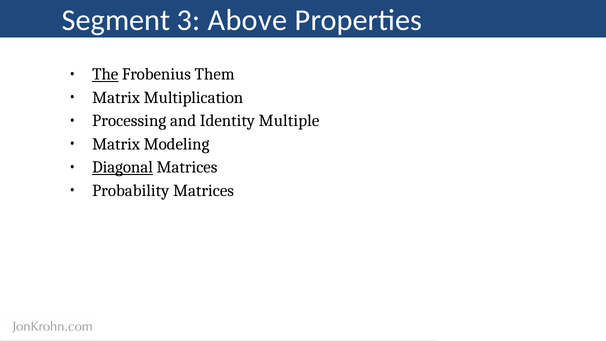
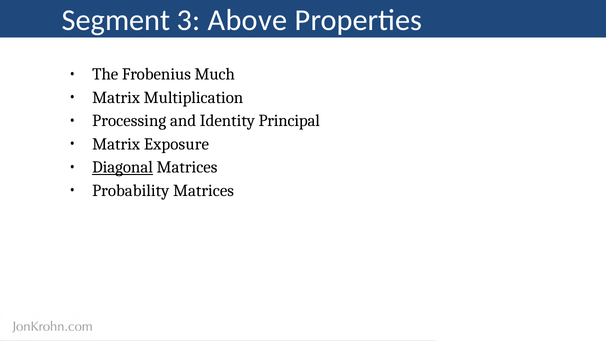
The underline: present -> none (105, 74)
Them: Them -> Much (215, 74)
Multiple: Multiple -> Principal (289, 121)
Modeling: Modeling -> Exposure (176, 144)
